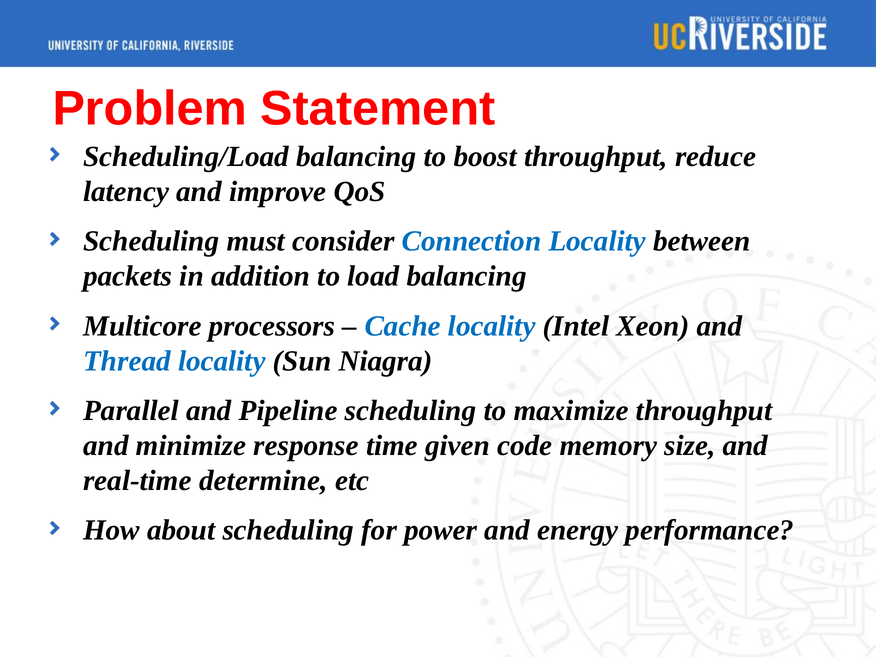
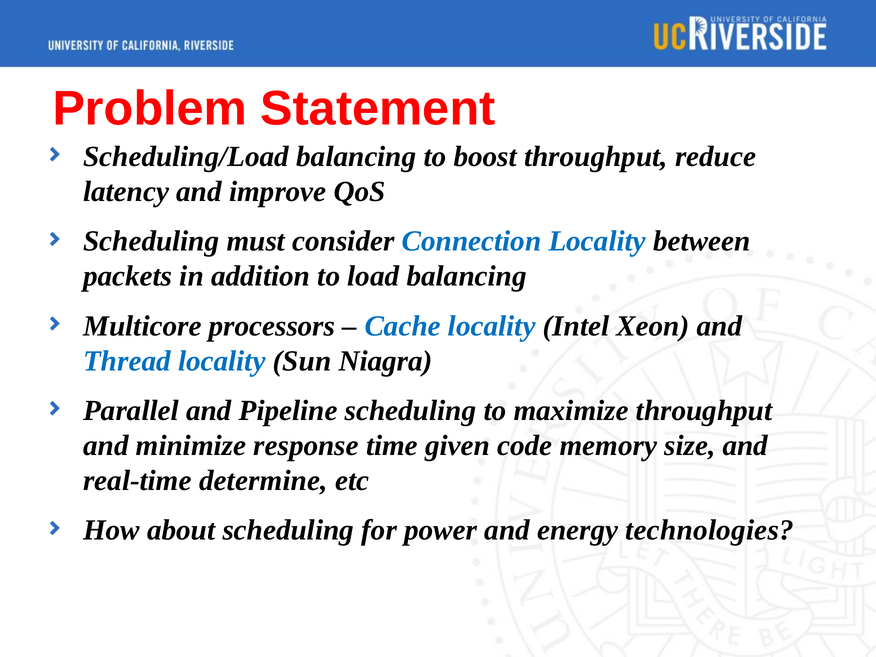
performance: performance -> technologies (710, 530)
